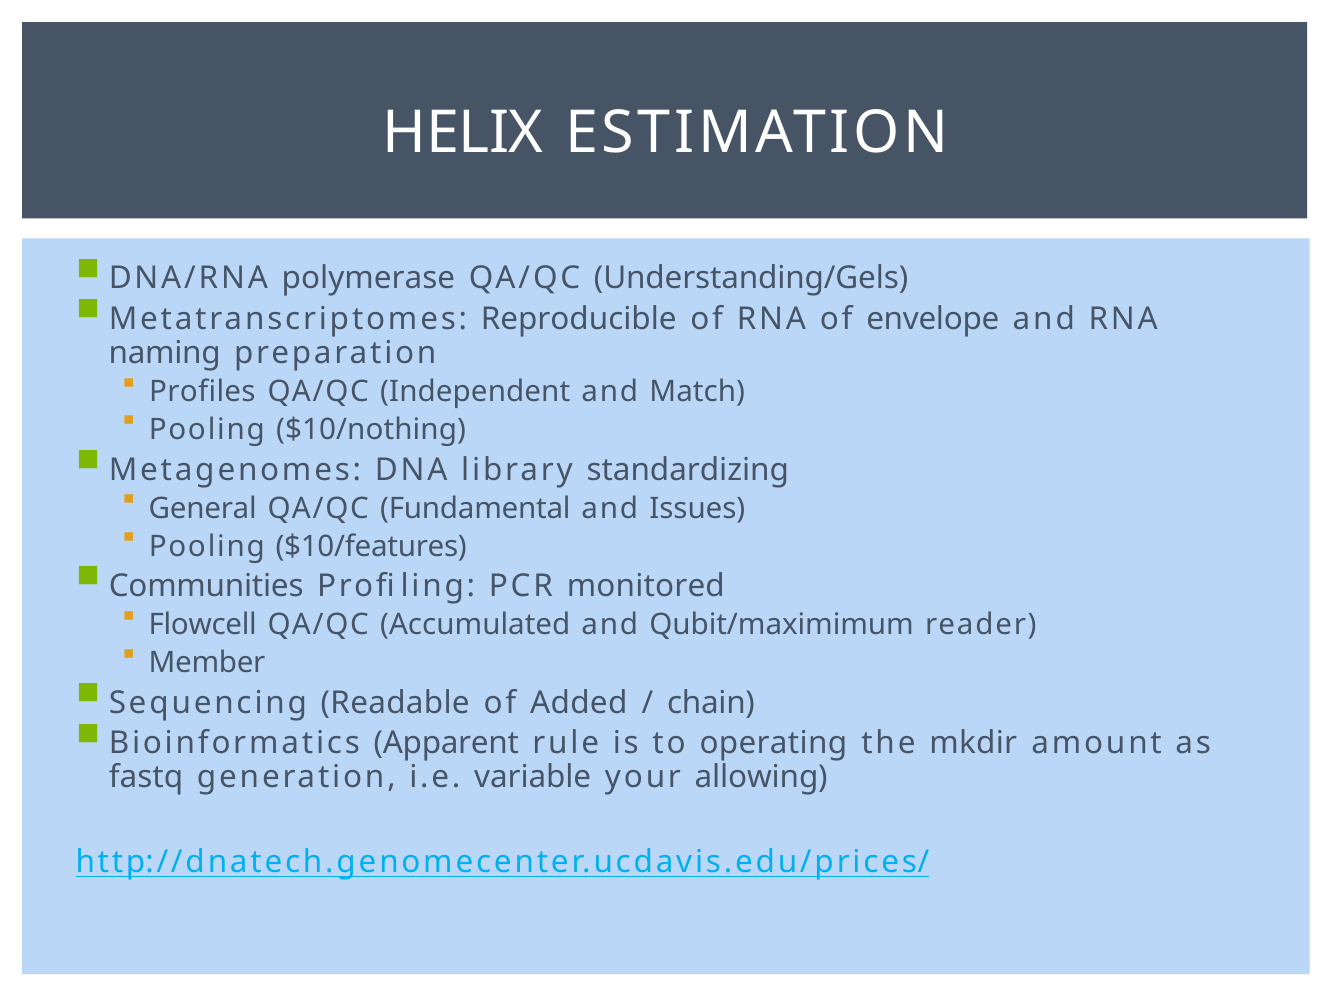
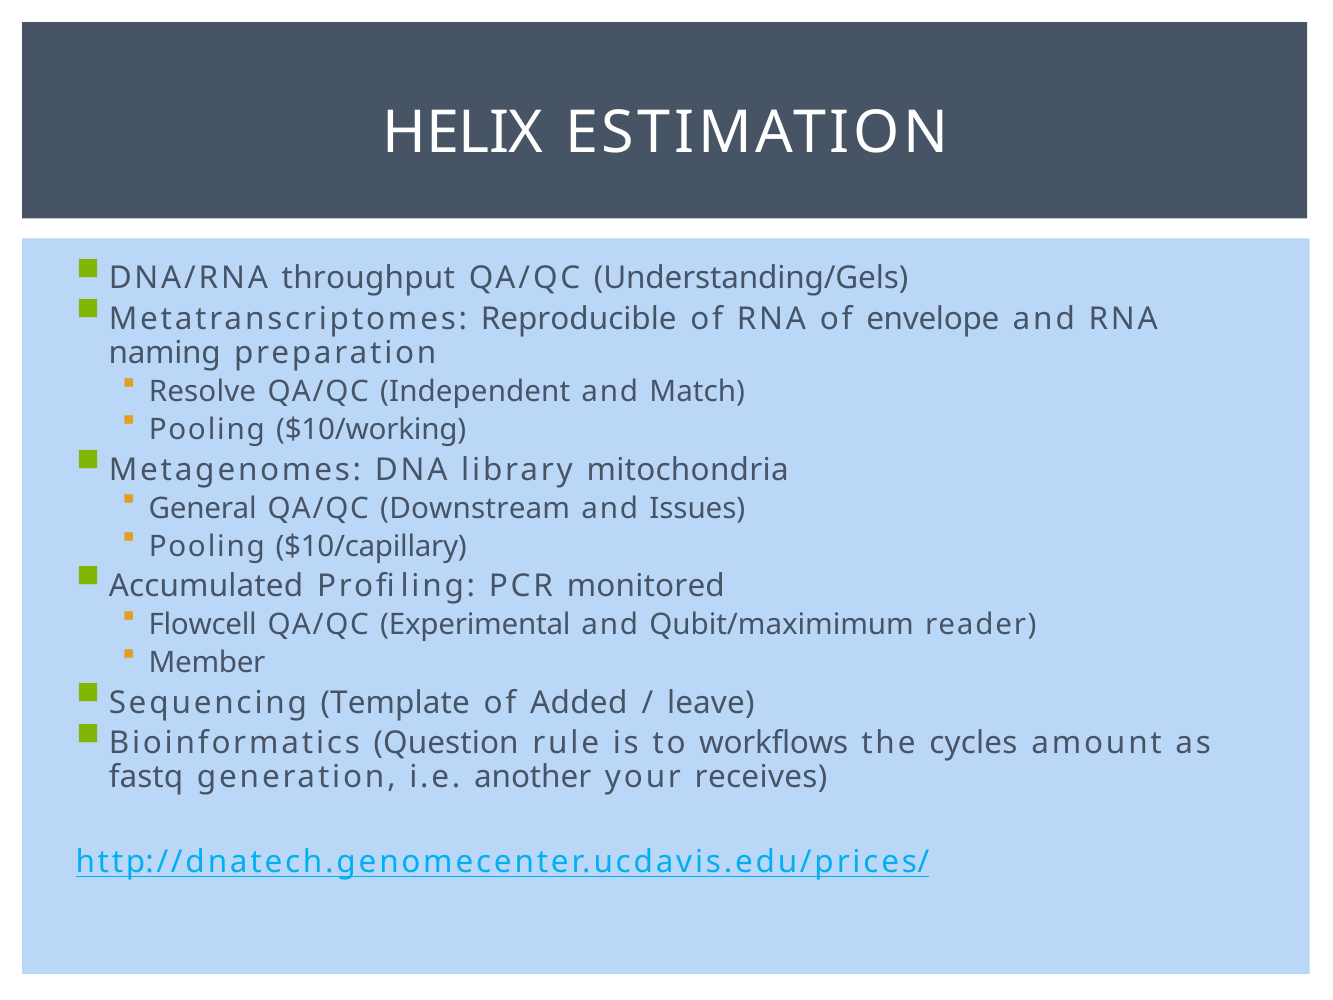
polymerase: polymerase -> throughput (368, 278)
Profiles: Profiles -> Resolve (202, 392)
$10/nothing: $10/nothing -> $10/working (371, 430)
standardizing: standardizing -> mitochondria (688, 469)
Fundamental: Fundamental -> Downstream (475, 508)
$10/features: $10/features -> $10/capillary (371, 546)
Communities: Communities -> Accumulated (206, 586)
Accumulated: Accumulated -> Experimental (475, 625)
Readable: Readable -> Template (395, 703)
chain: chain -> leave (711, 703)
Apparent: Apparent -> Question (446, 743)
operating: operating -> workflows (774, 743)
mkdir: mkdir -> cycles (973, 743)
variable: variable -> another (533, 777)
allowing: allowing -> receives (761, 777)
